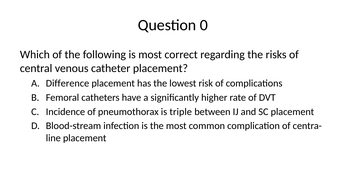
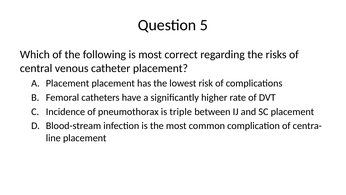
0: 0 -> 5 (204, 25)
A Difference: Difference -> Placement (68, 83)
